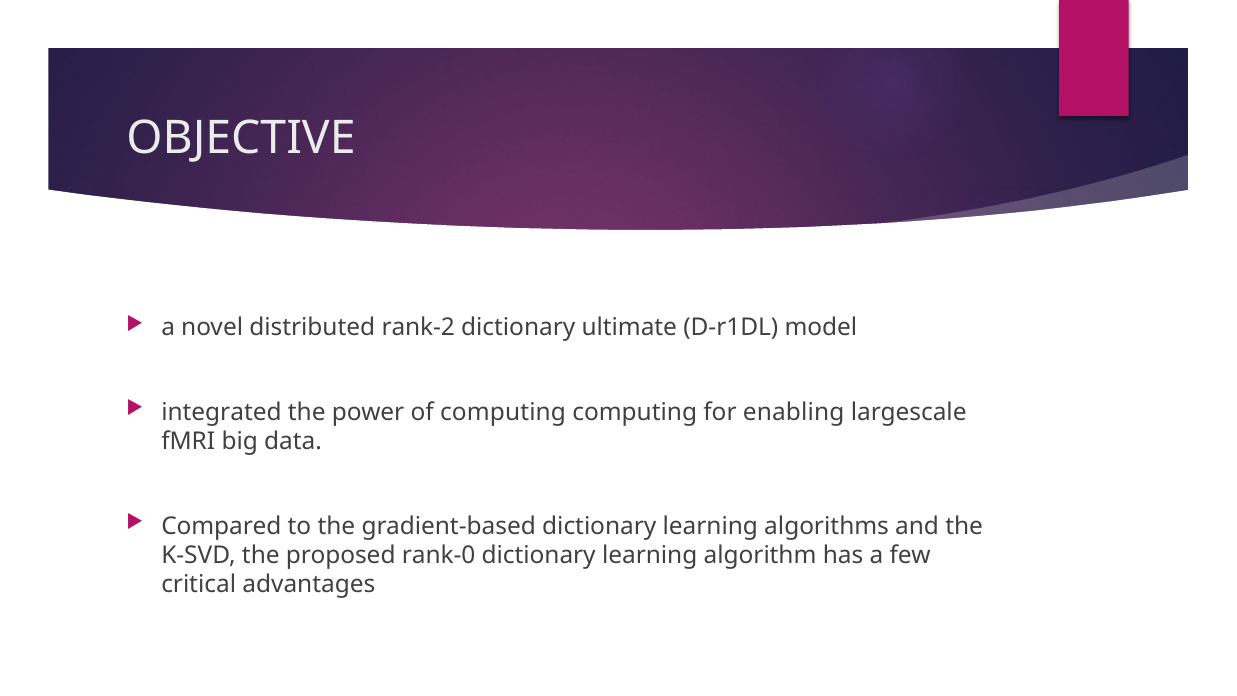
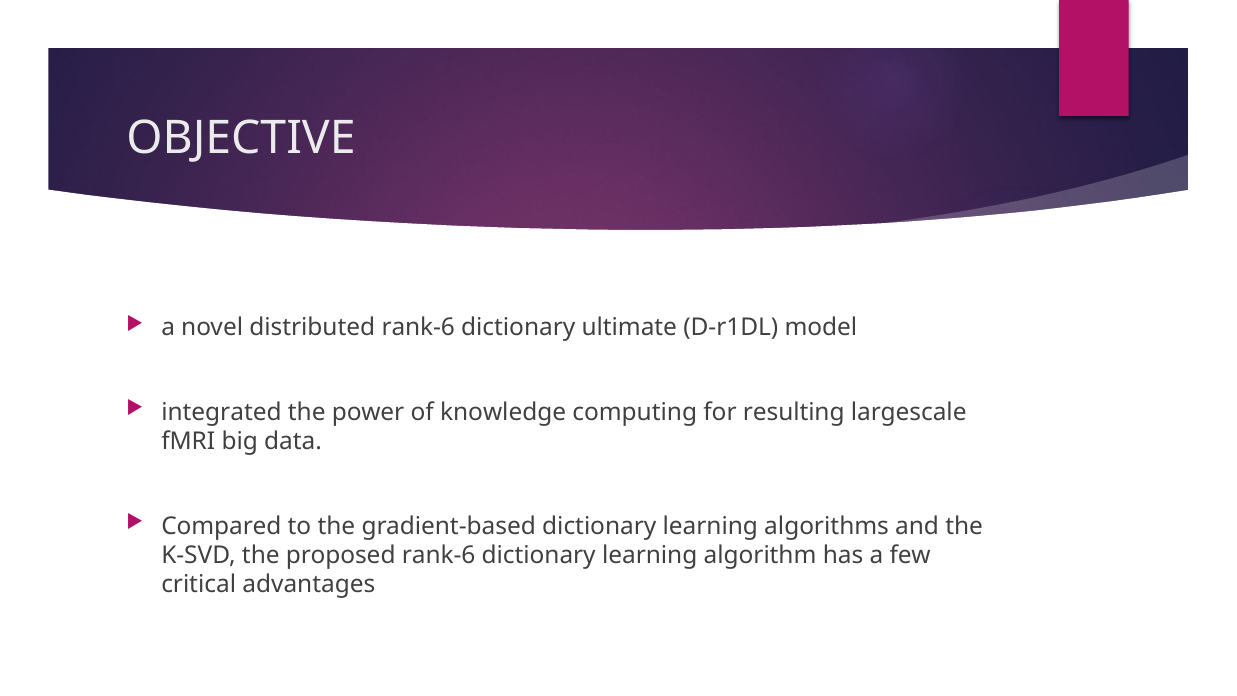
distributed rank-2: rank-2 -> rank-6 (418, 327)
of computing: computing -> knowledge (503, 412)
enabling: enabling -> resulting (794, 412)
proposed rank-0: rank-0 -> rank-6 (439, 555)
